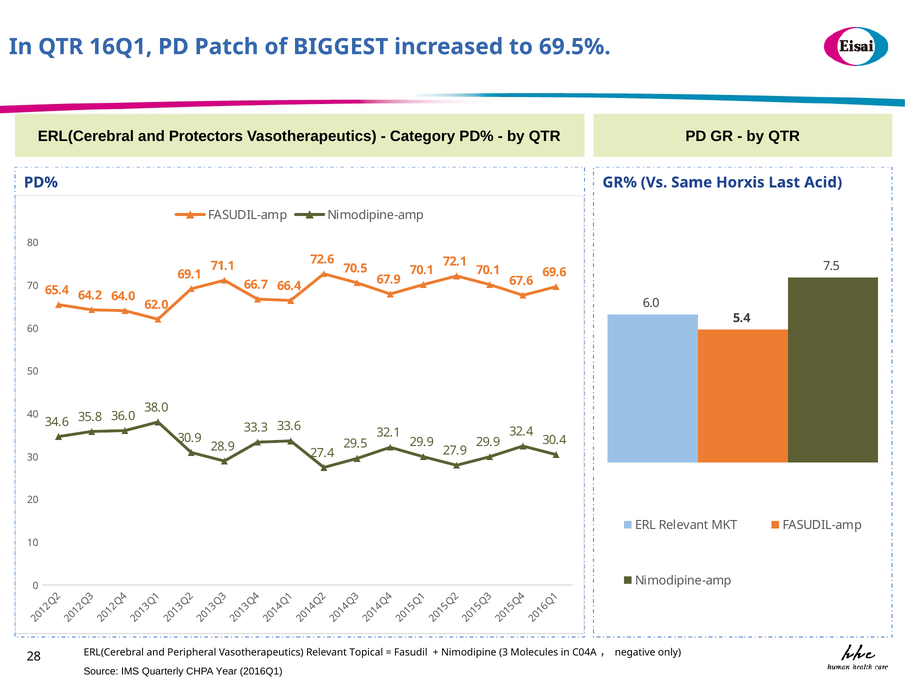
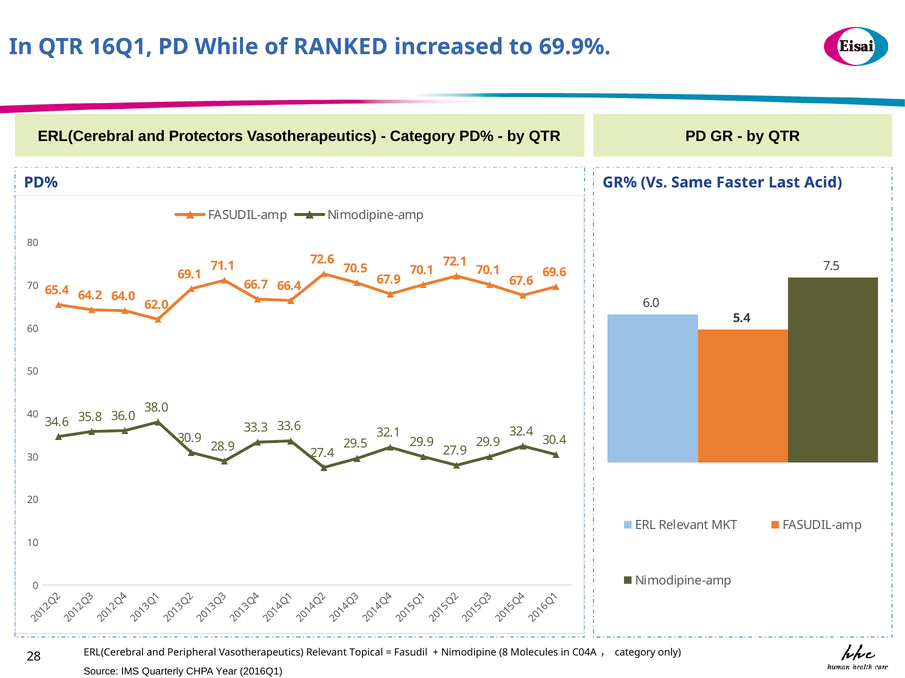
Patch: Patch -> While (227, 47)
BIGGEST: BIGGEST -> RANKED (341, 47)
69.5%: 69.5% -> 69.9% (575, 47)
Horxis: Horxis -> Faster (740, 183)
Nimodipine 3: 3 -> 8 (504, 653)
negative: negative -> category (635, 653)
